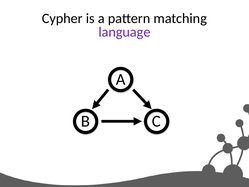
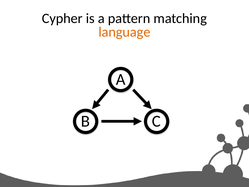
language colour: purple -> orange (124, 32)
